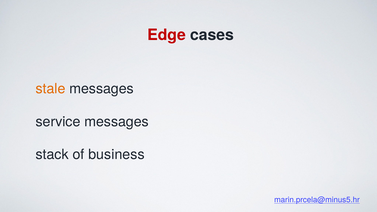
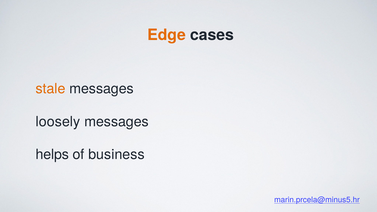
Edge colour: red -> orange (167, 35)
service: service -> loosely (58, 122)
stack: stack -> helps (52, 155)
